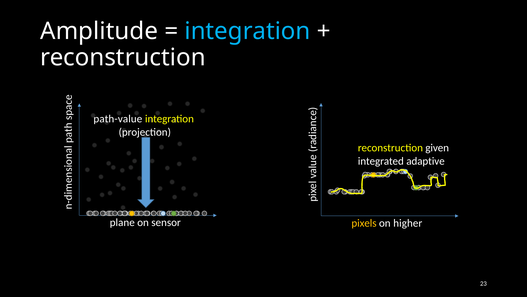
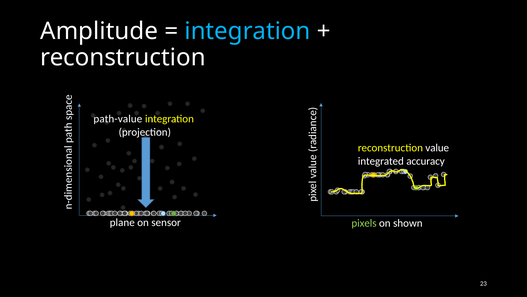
given: given -> value (437, 148)
adaptive: adaptive -> accuracy (426, 161)
pixels colour: yellow -> light green (364, 223)
higher: higher -> shown (408, 223)
